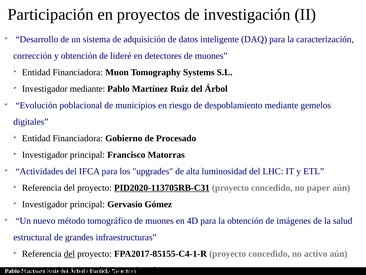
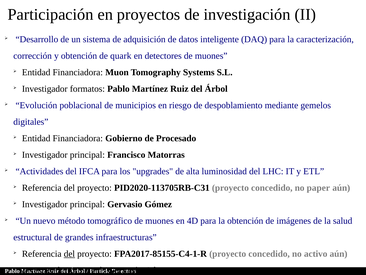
lideré: lideré -> quark (121, 56)
Investigador mediante: mediante -> formatos (87, 89)
PID2020-113705RB-C31 underline: present -> none (162, 187)
